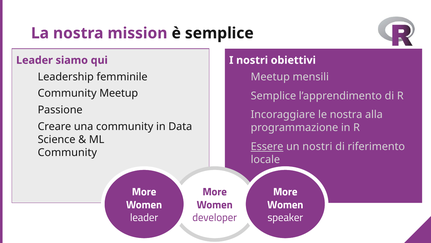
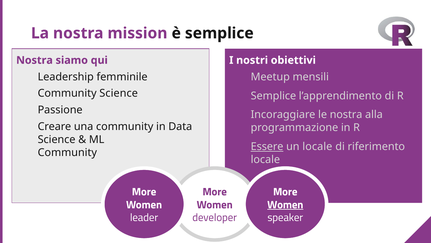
Leader: Leader -> Nostra (34, 60)
Community Meetup: Meetup -> Science (119, 93)
un nostri: nostri -> locale (317, 146)
Women underline: none -> present (285, 204)
